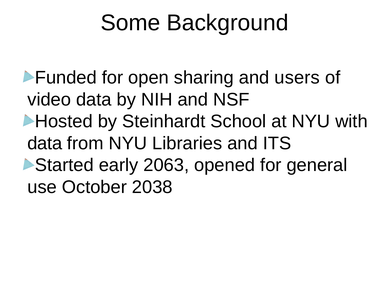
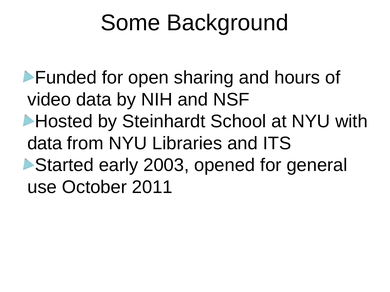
users: users -> hours (297, 78)
2063: 2063 -> 2003 (166, 165)
2038: 2038 -> 2011 (152, 187)
